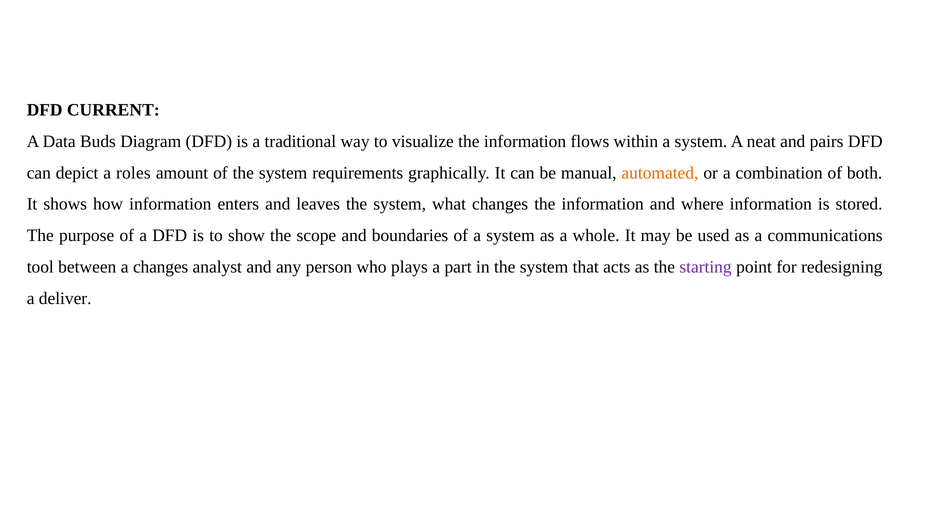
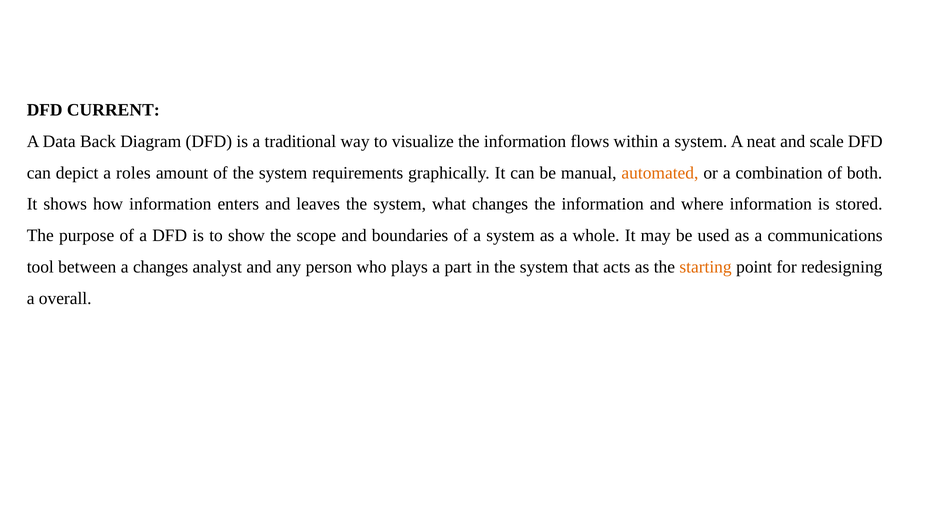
Buds: Buds -> Back (98, 141)
pairs: pairs -> scale (827, 141)
starting colour: purple -> orange (706, 267)
deliver: deliver -> overall (65, 298)
